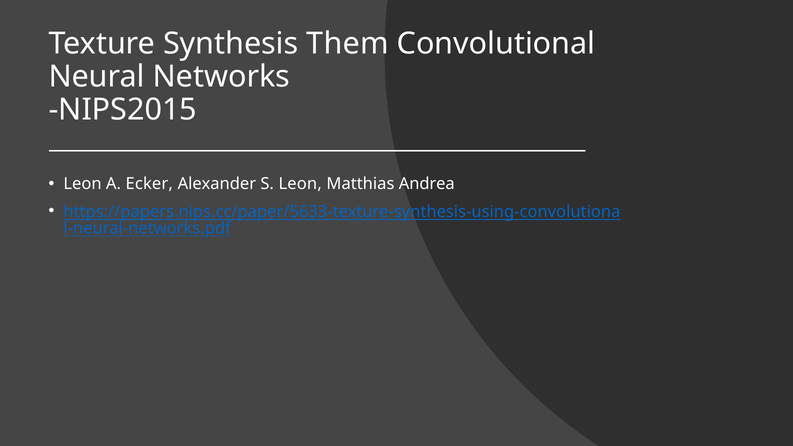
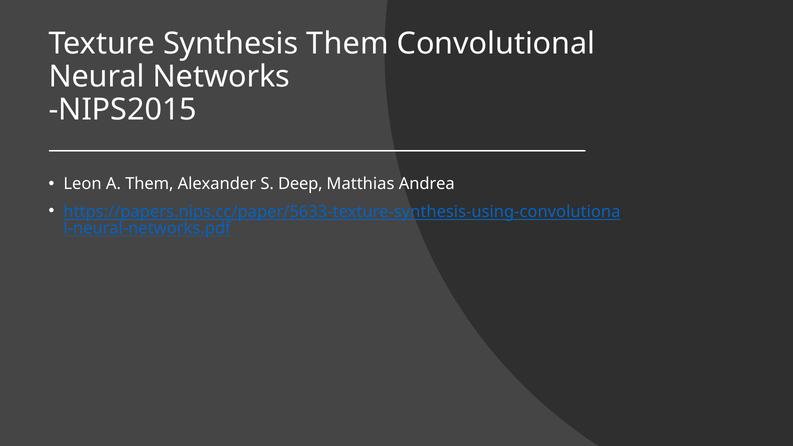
A Ecker: Ecker -> Them (149, 184)
S Leon: Leon -> Deep (300, 184)
